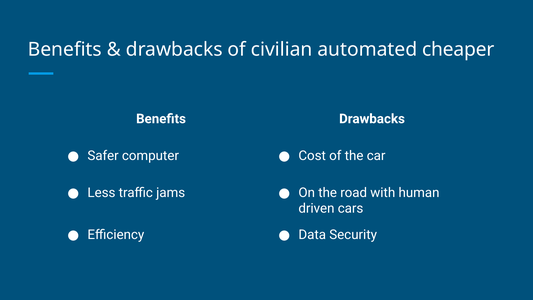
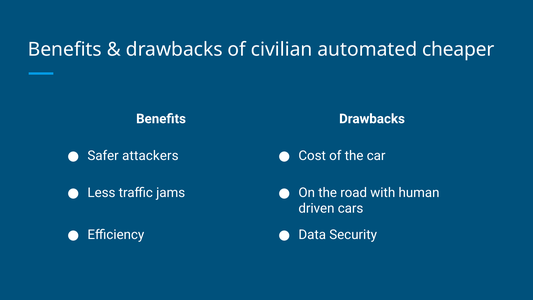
computer: computer -> attackers (150, 156)
